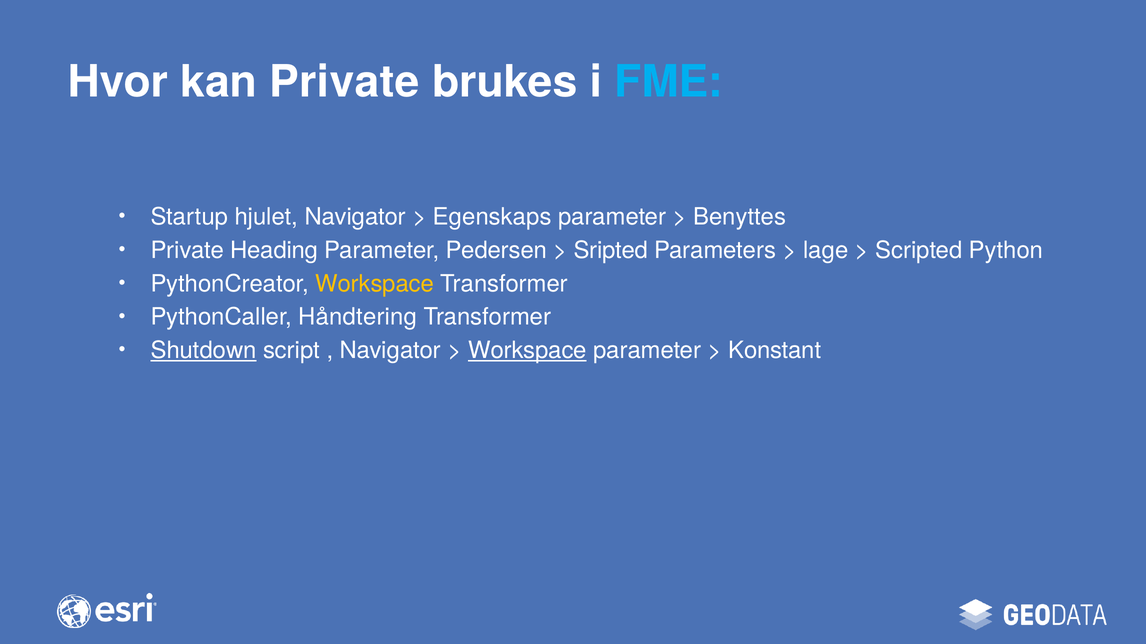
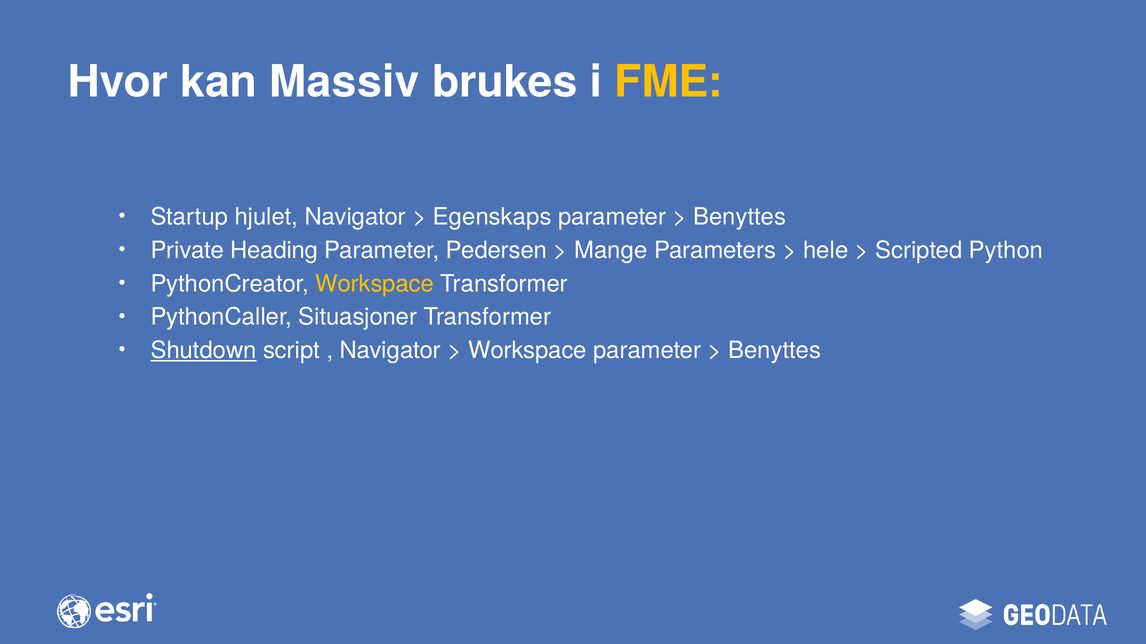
kan Private: Private -> Massiv (344, 82)
FME colour: light blue -> yellow (669, 82)
Sripted: Sripted -> Mange (611, 251)
lage: lage -> hele (826, 251)
Håndtering: Håndtering -> Situasjoner (358, 317)
Workspace underline: present -> none (527, 351)
Konstant: Konstant -> Benyttes (775, 351)
